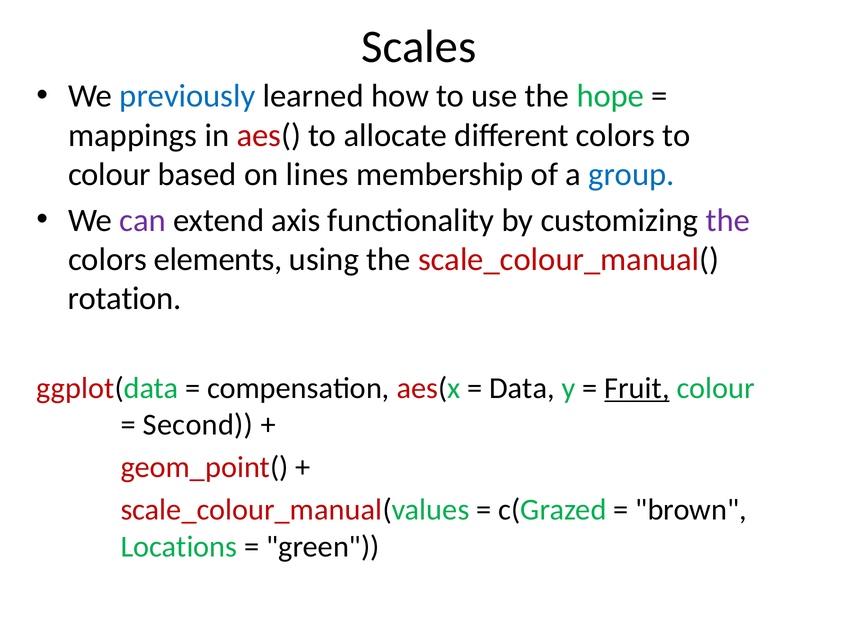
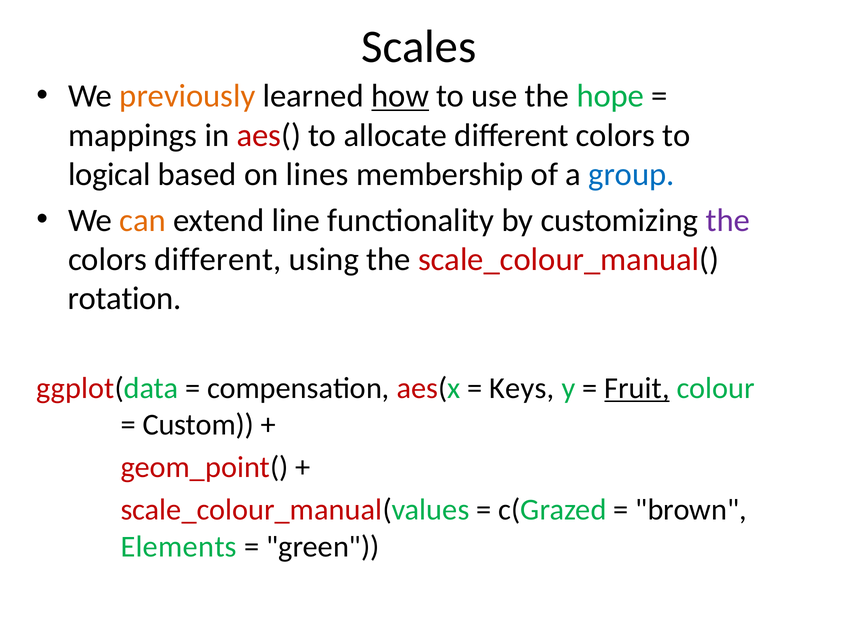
previously colour: blue -> orange (187, 96)
how underline: none -> present (400, 96)
colour: colour -> logical (109, 174)
can colour: purple -> orange (143, 220)
axis: axis -> line (296, 220)
colors elements: elements -> different (218, 259)
Data: Data -> Keys (522, 388)
Second: Second -> Custom (198, 425)
Locations: Locations -> Elements (179, 546)
